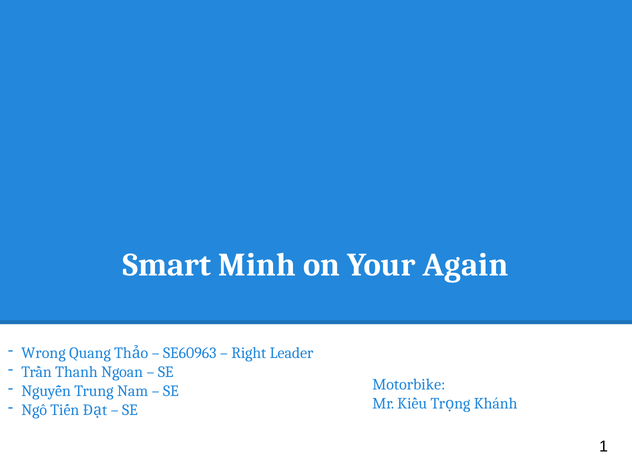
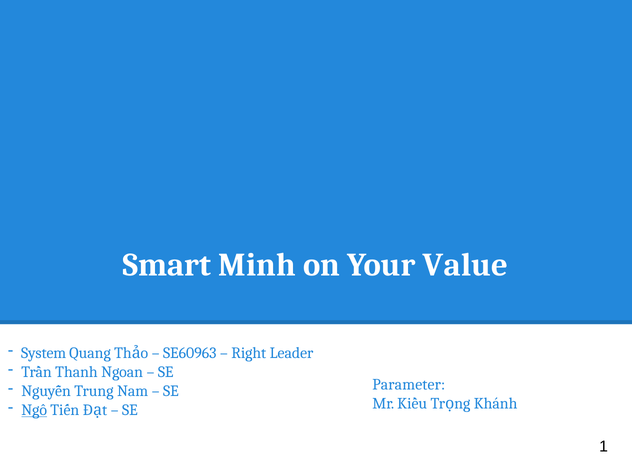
Again: Again -> Value (466, 265)
Wrong: Wrong -> System (44, 353)
Motorbike: Motorbike -> Parameter (409, 384)
Ngô underline: none -> present (34, 410)
